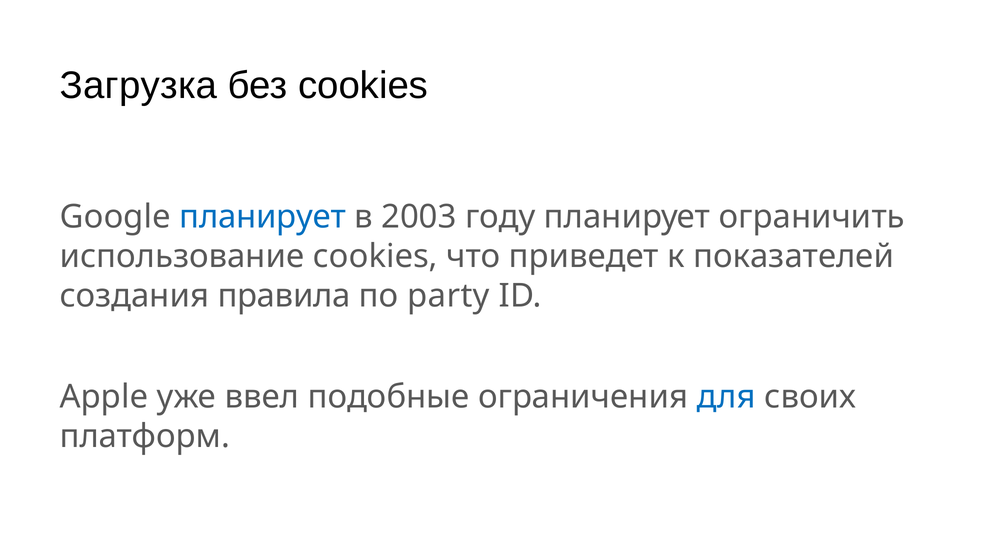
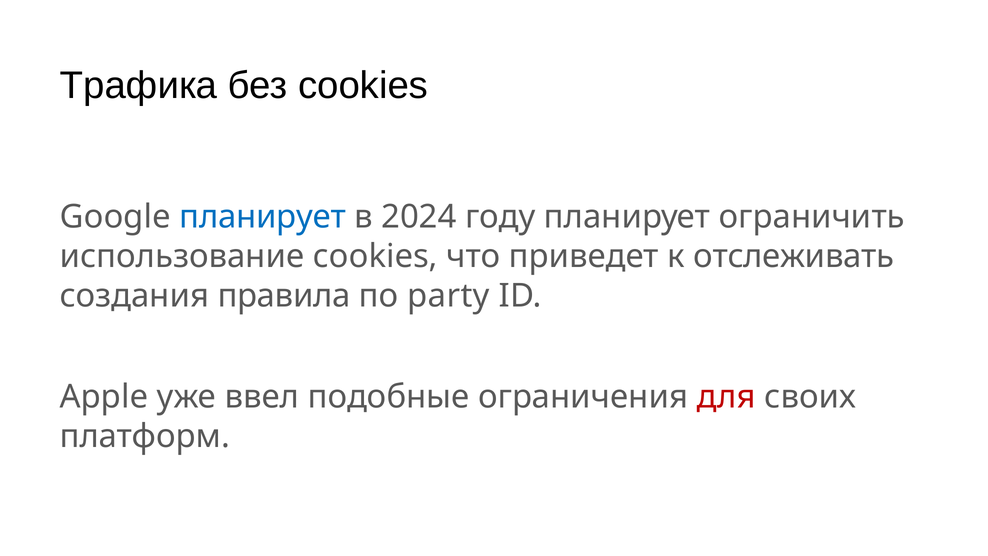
Загрузка: Загрузка -> Трафика (138, 85)
2003: 2003 -> 2024 (419, 217)
показателей: показателей -> отслеживать (794, 256)
для colour: blue -> red (726, 397)
